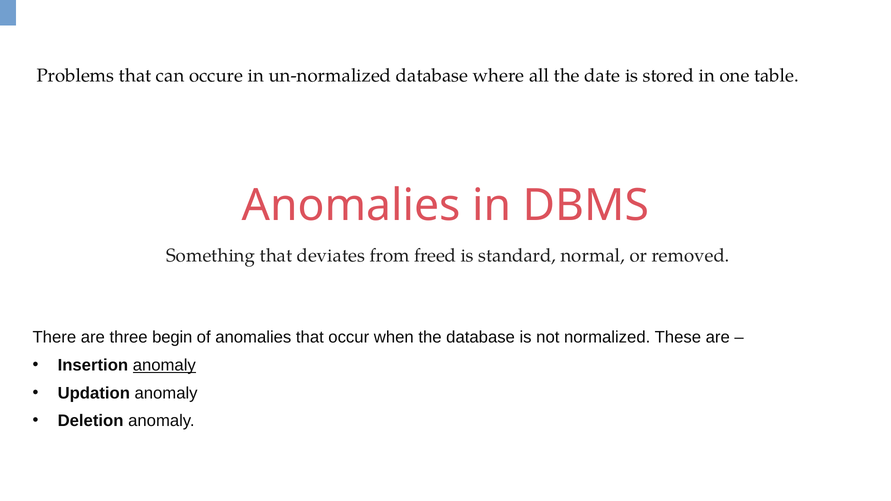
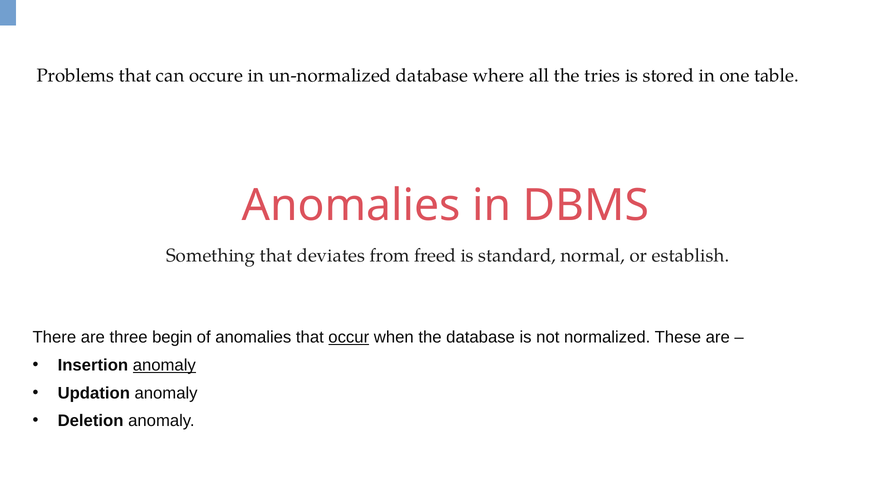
date: date -> tries (602, 76)
removed: removed -> establish (691, 256)
occur underline: none -> present (349, 337)
